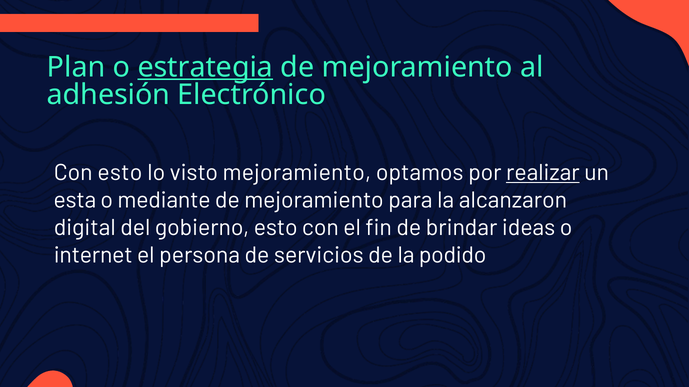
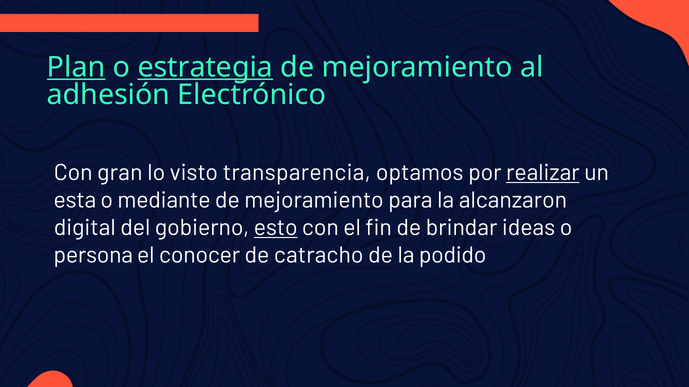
Plan underline: none -> present (76, 67)
Con esto: esto -> gran (120, 173)
visto mejoramiento: mejoramiento -> transparencia (297, 173)
esto underline: none -> present (276, 228)
internet: internet -> persona (93, 256)
persona: persona -> conocer (200, 256)
servicios: servicios -> catracho (319, 256)
